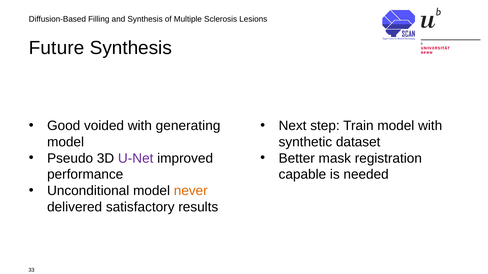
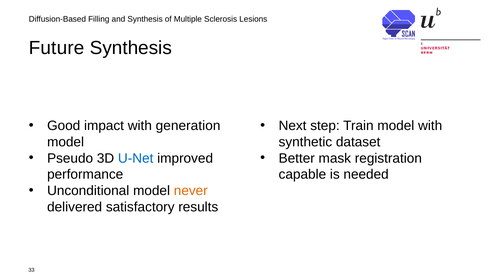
voided: voided -> impact (104, 126)
generating: generating -> generation (188, 126)
U-Net colour: purple -> blue (136, 159)
